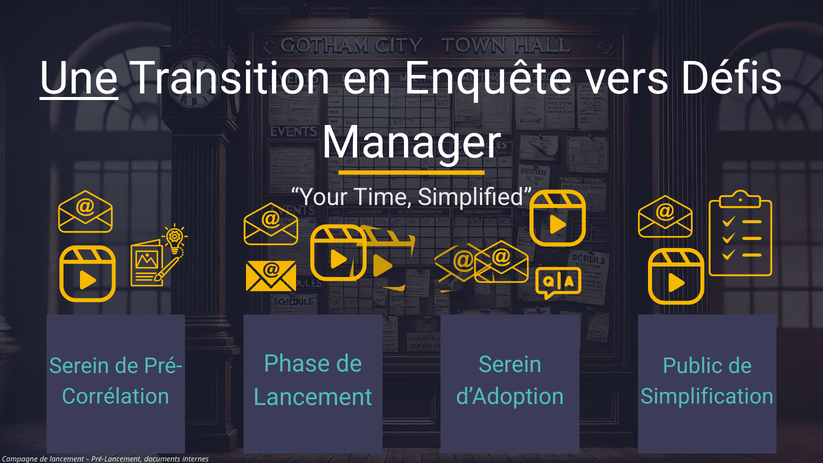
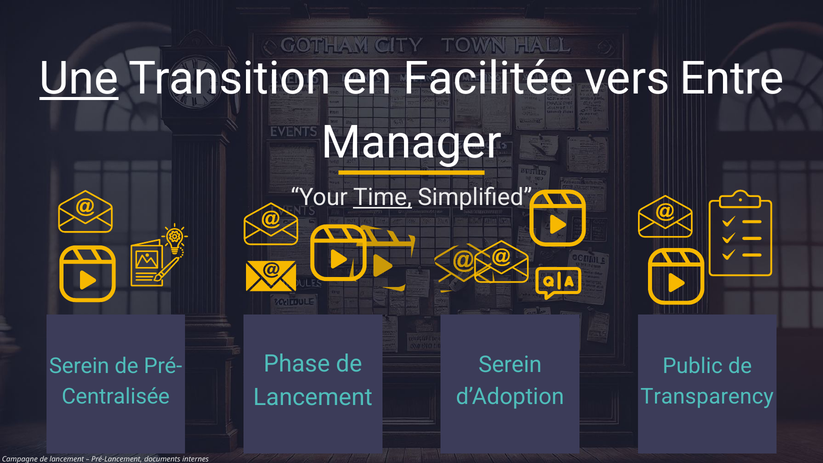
Enquête: Enquête -> Facilitée (488, 79)
Défis: Défis -> Entre (732, 79)
Time underline: none -> present (383, 197)
Corrélation: Corrélation -> Centralisée (116, 396)
Simplification: Simplification -> Transparency (707, 396)
